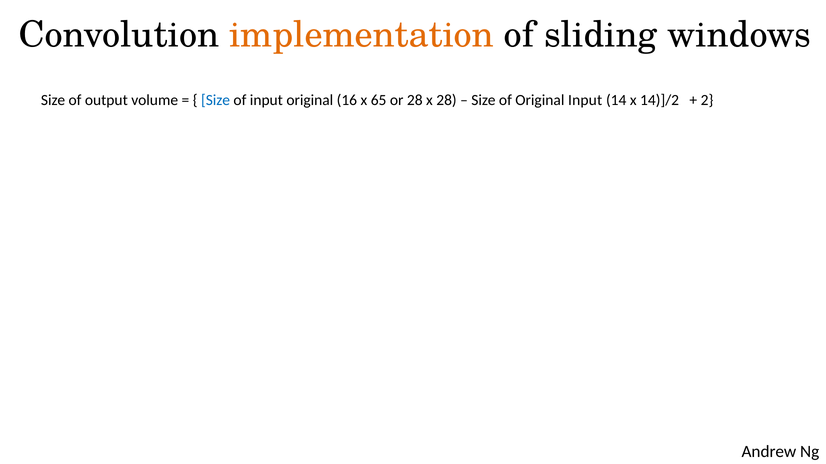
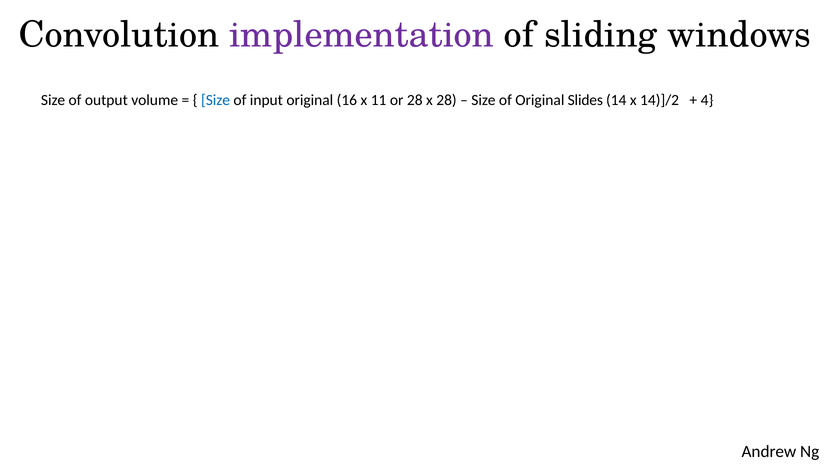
implementation colour: orange -> purple (362, 35)
65: 65 -> 11 (379, 100)
Original Input: Input -> Slides (585, 100)
2: 2 -> 4 (707, 100)
